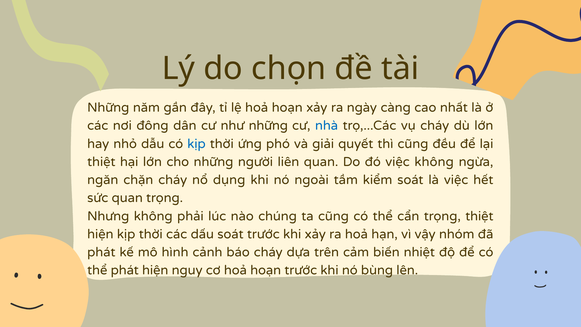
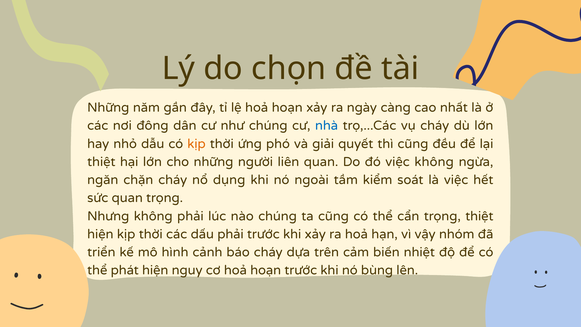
như những: những -> chúng (268, 126)
kịp colour: blue -> orange (197, 144)
dấu soát: soát -> phải (230, 234)
phát: phát -> triển (101, 252)
